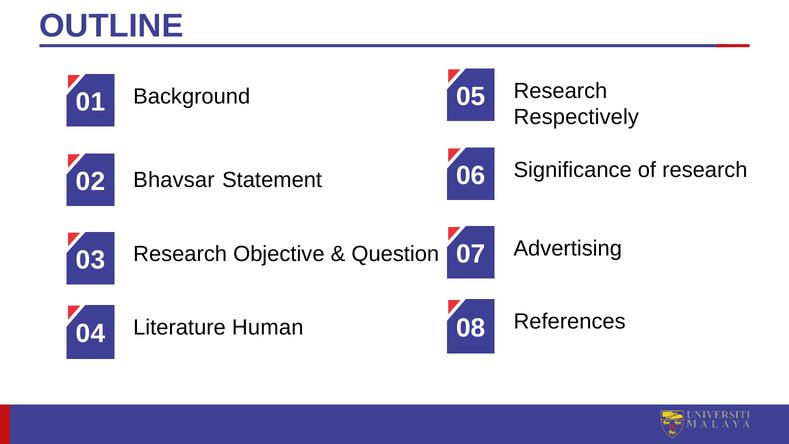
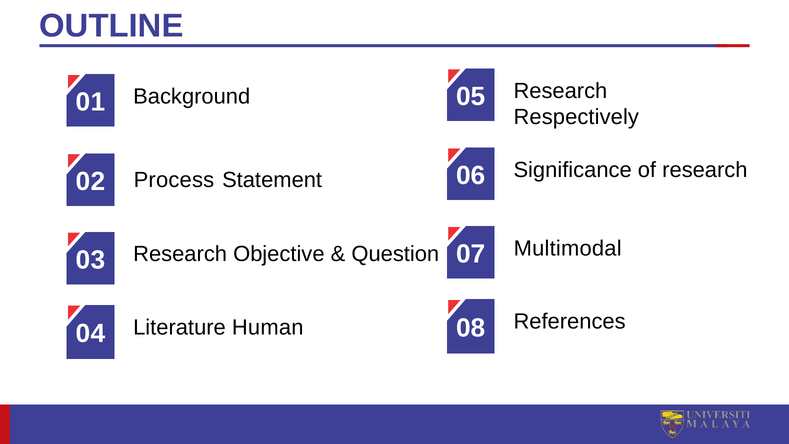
Bhavsar: Bhavsar -> Process (174, 180)
Advertising: Advertising -> Multimodal (568, 248)
